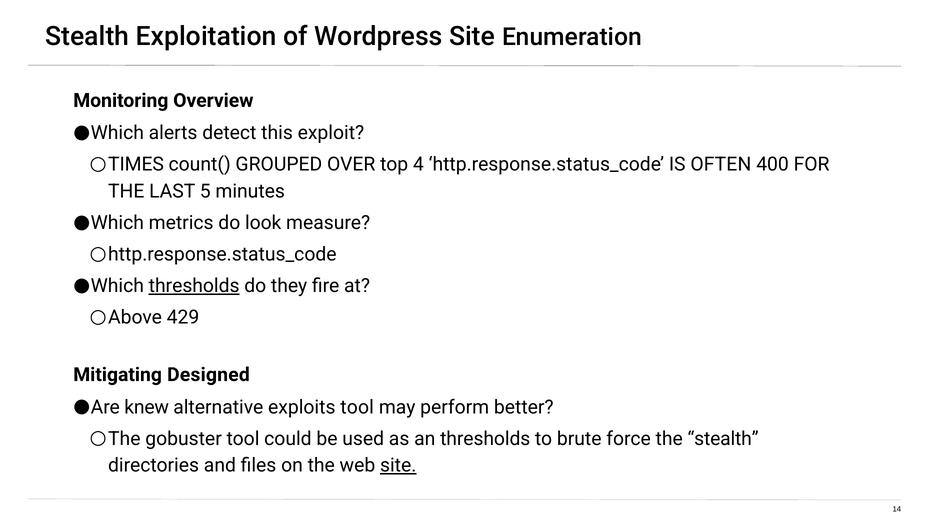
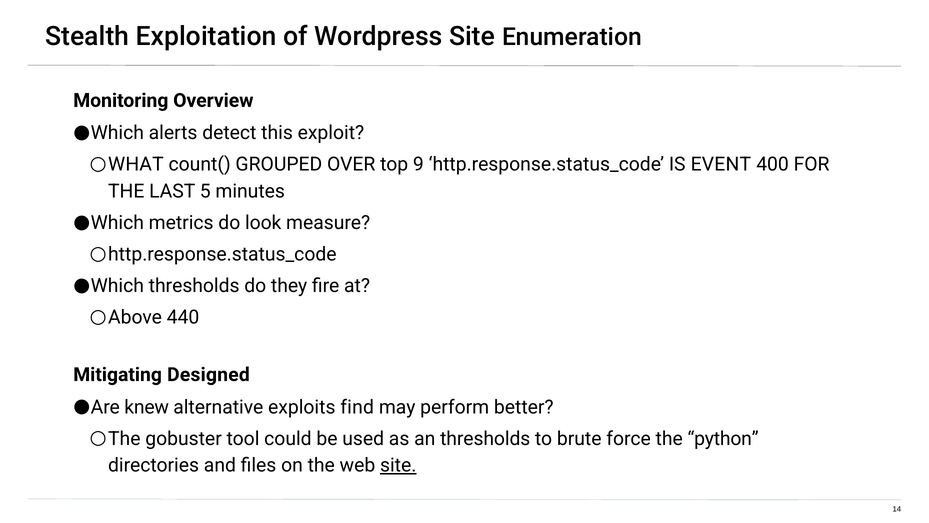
TIMES: TIMES -> WHAT (136, 164)
4: 4 -> 9 (418, 164)
OFTEN: OFTEN -> EVENT (721, 164)
thresholds underline: present -> none (194, 286)
429: 429 -> 440 (183, 317)
exploits tool: tool -> find (357, 407)
the stealth: stealth -> python (723, 438)
